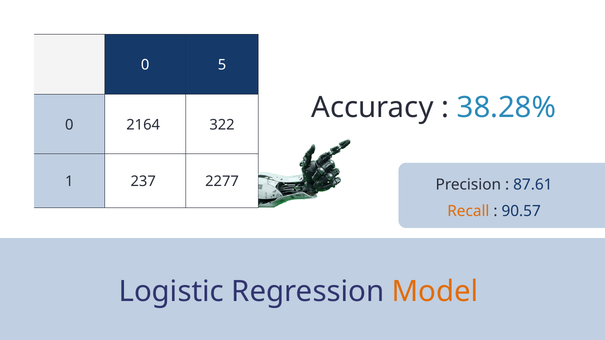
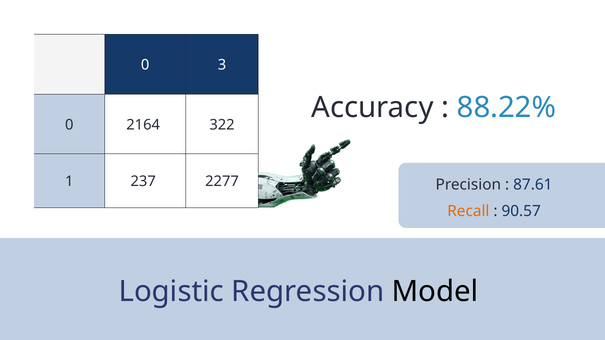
5: 5 -> 3 (222, 65)
38.28%: 38.28% -> 88.22% (506, 108)
Model colour: orange -> black (435, 292)
